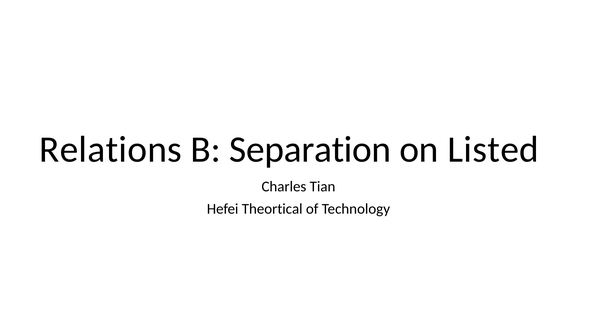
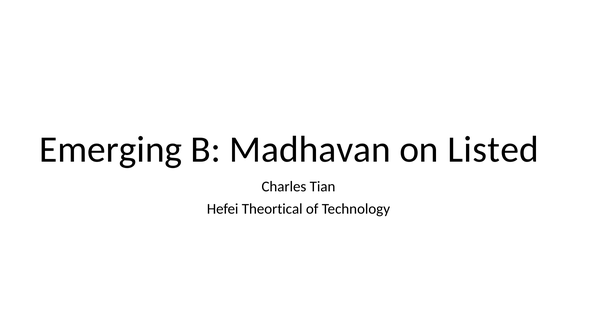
Relations: Relations -> Emerging (111, 149)
Separation: Separation -> Madhavan (310, 149)
